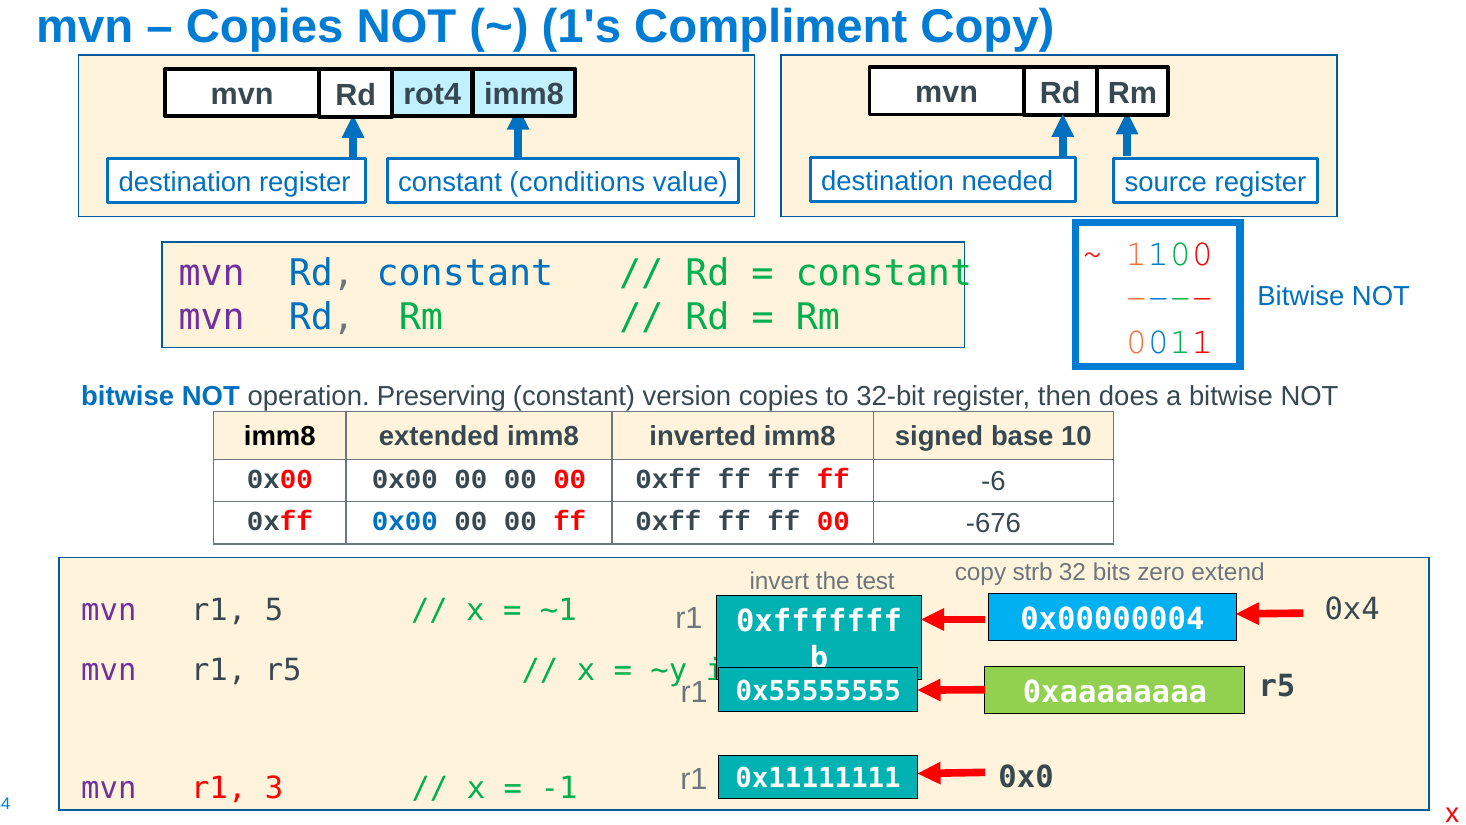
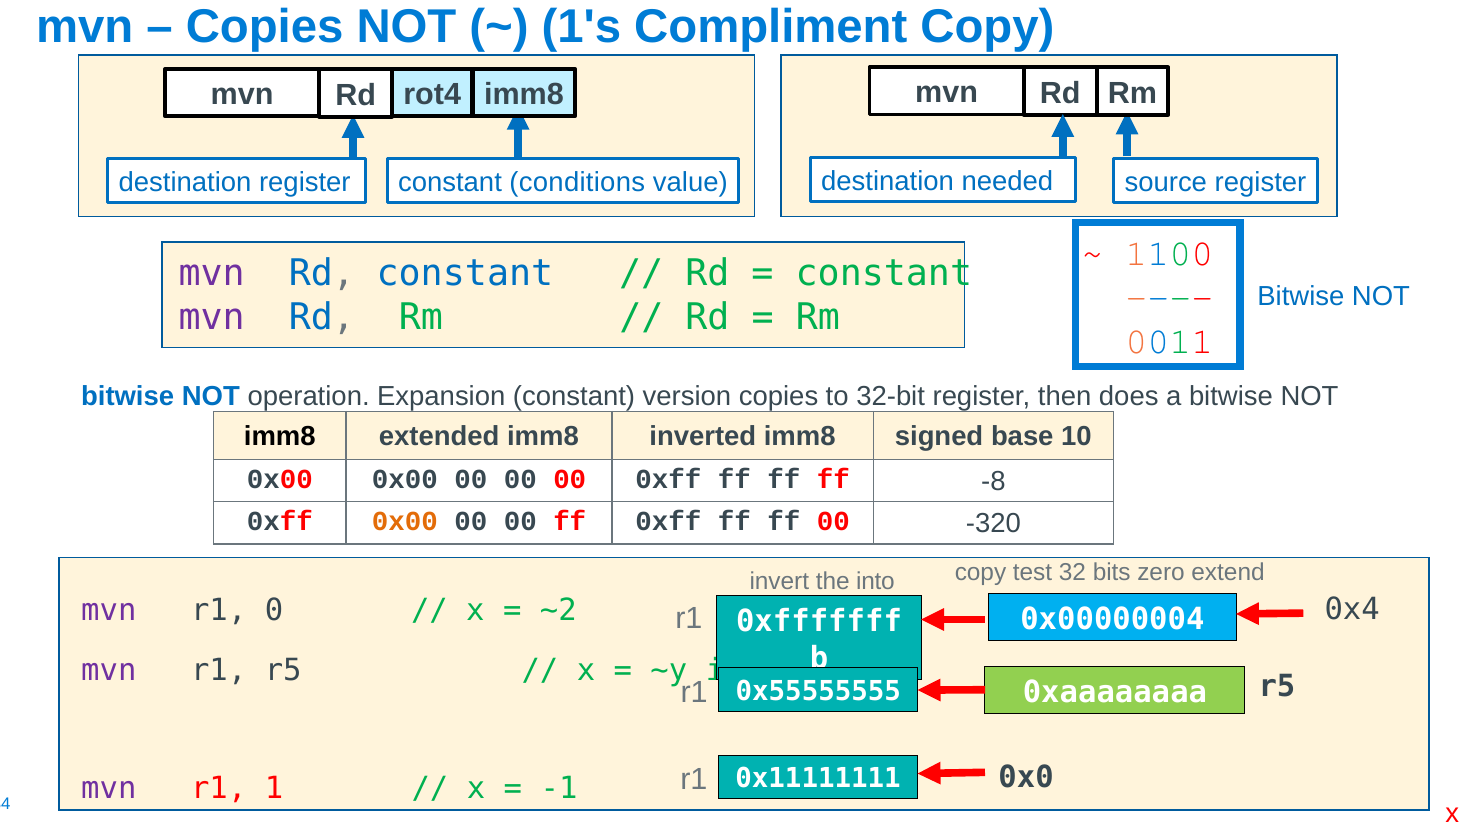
Preserving: Preserving -> Expansion (441, 396)
-6: -6 -> -8 (993, 481)
0x00 colour: blue -> orange (405, 521)
-676: -676 -> -320 (993, 523)
strb: strb -> test (1033, 572)
test: test -> into (875, 581)
5: 5 -> 0 (274, 610)
~1: ~1 -> ~2 (558, 610)
3: 3 -> 1 (274, 788)
